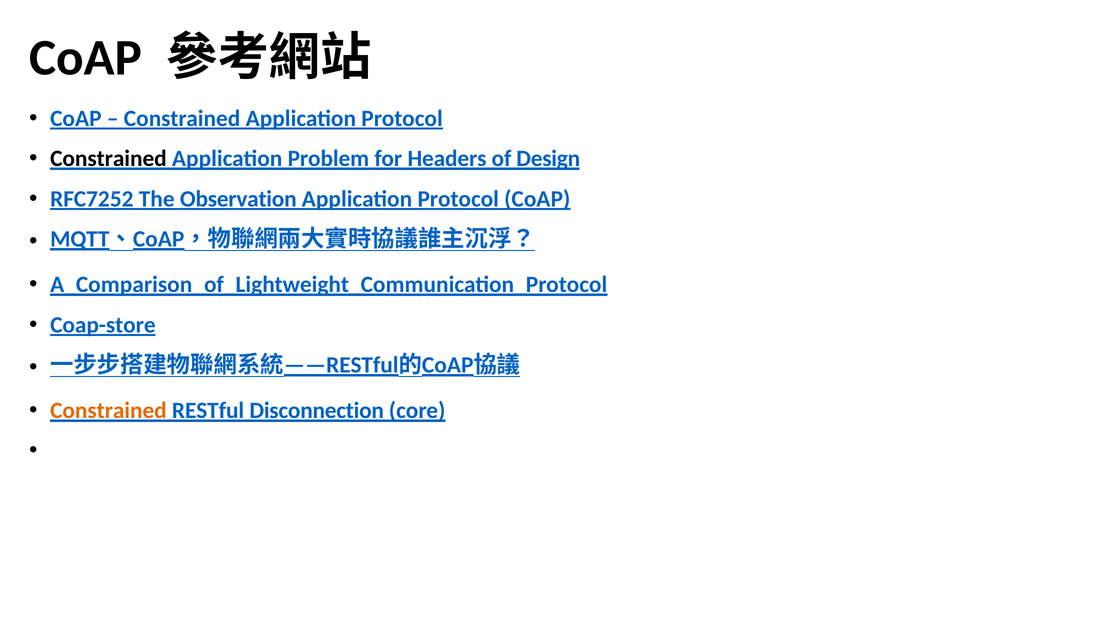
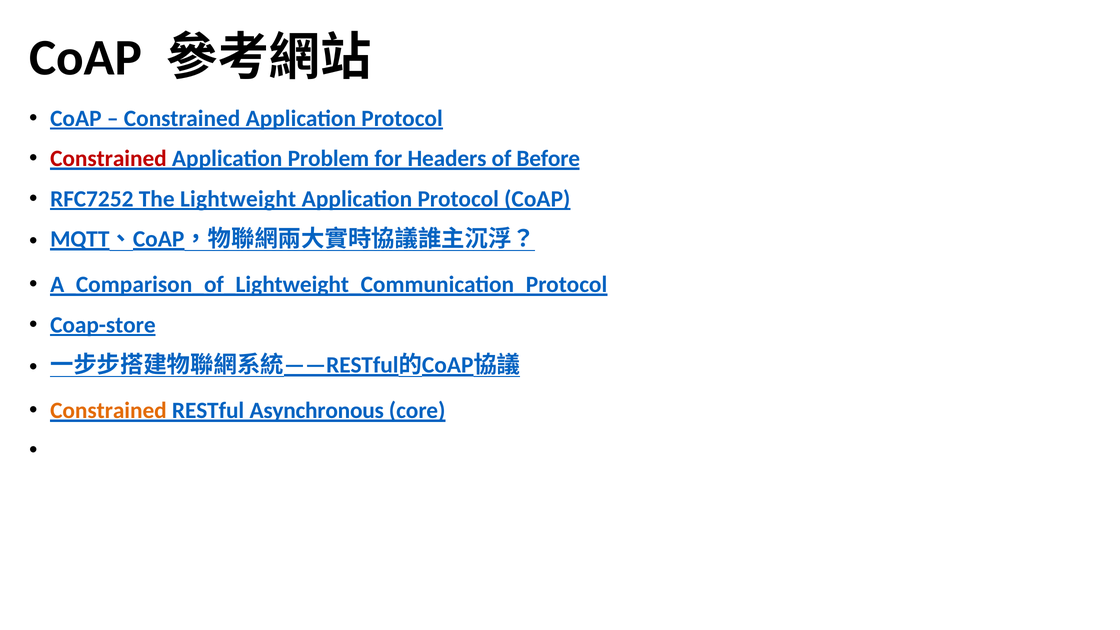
Constrained colour: black -> red (108, 159)
Design: Design -> Before (548, 159)
Observation: Observation -> Lightweight (238, 199)
Disconnection: Disconnection -> Asynchronous (317, 411)
